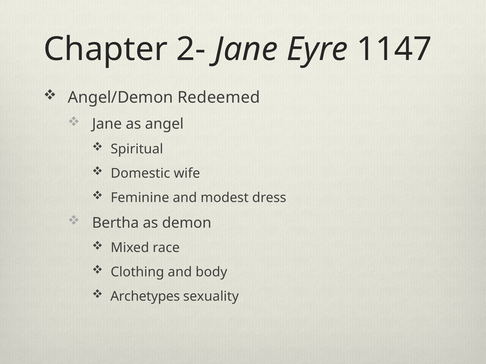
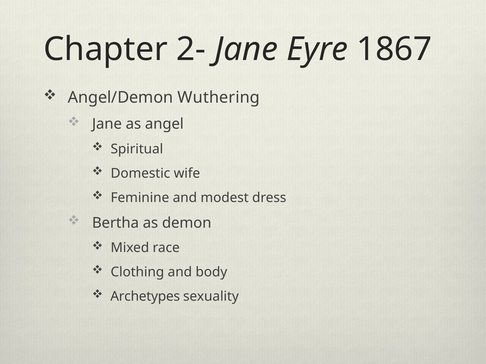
1147: 1147 -> 1867 (394, 49)
Redeemed: Redeemed -> Wuthering (219, 98)
